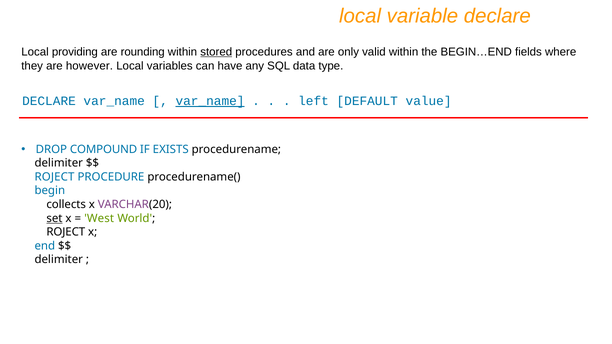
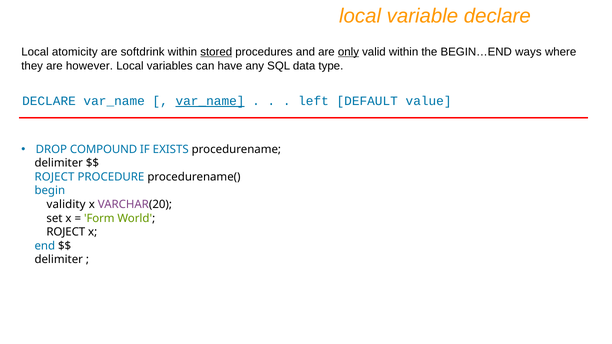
providing: providing -> atomicity (75, 52)
rounding: rounding -> softdrink (143, 52)
only underline: none -> present (348, 52)
fields: fields -> ways (528, 52)
collects: collects -> validity (66, 205)
set underline: present -> none (54, 218)
West: West -> Form (99, 218)
